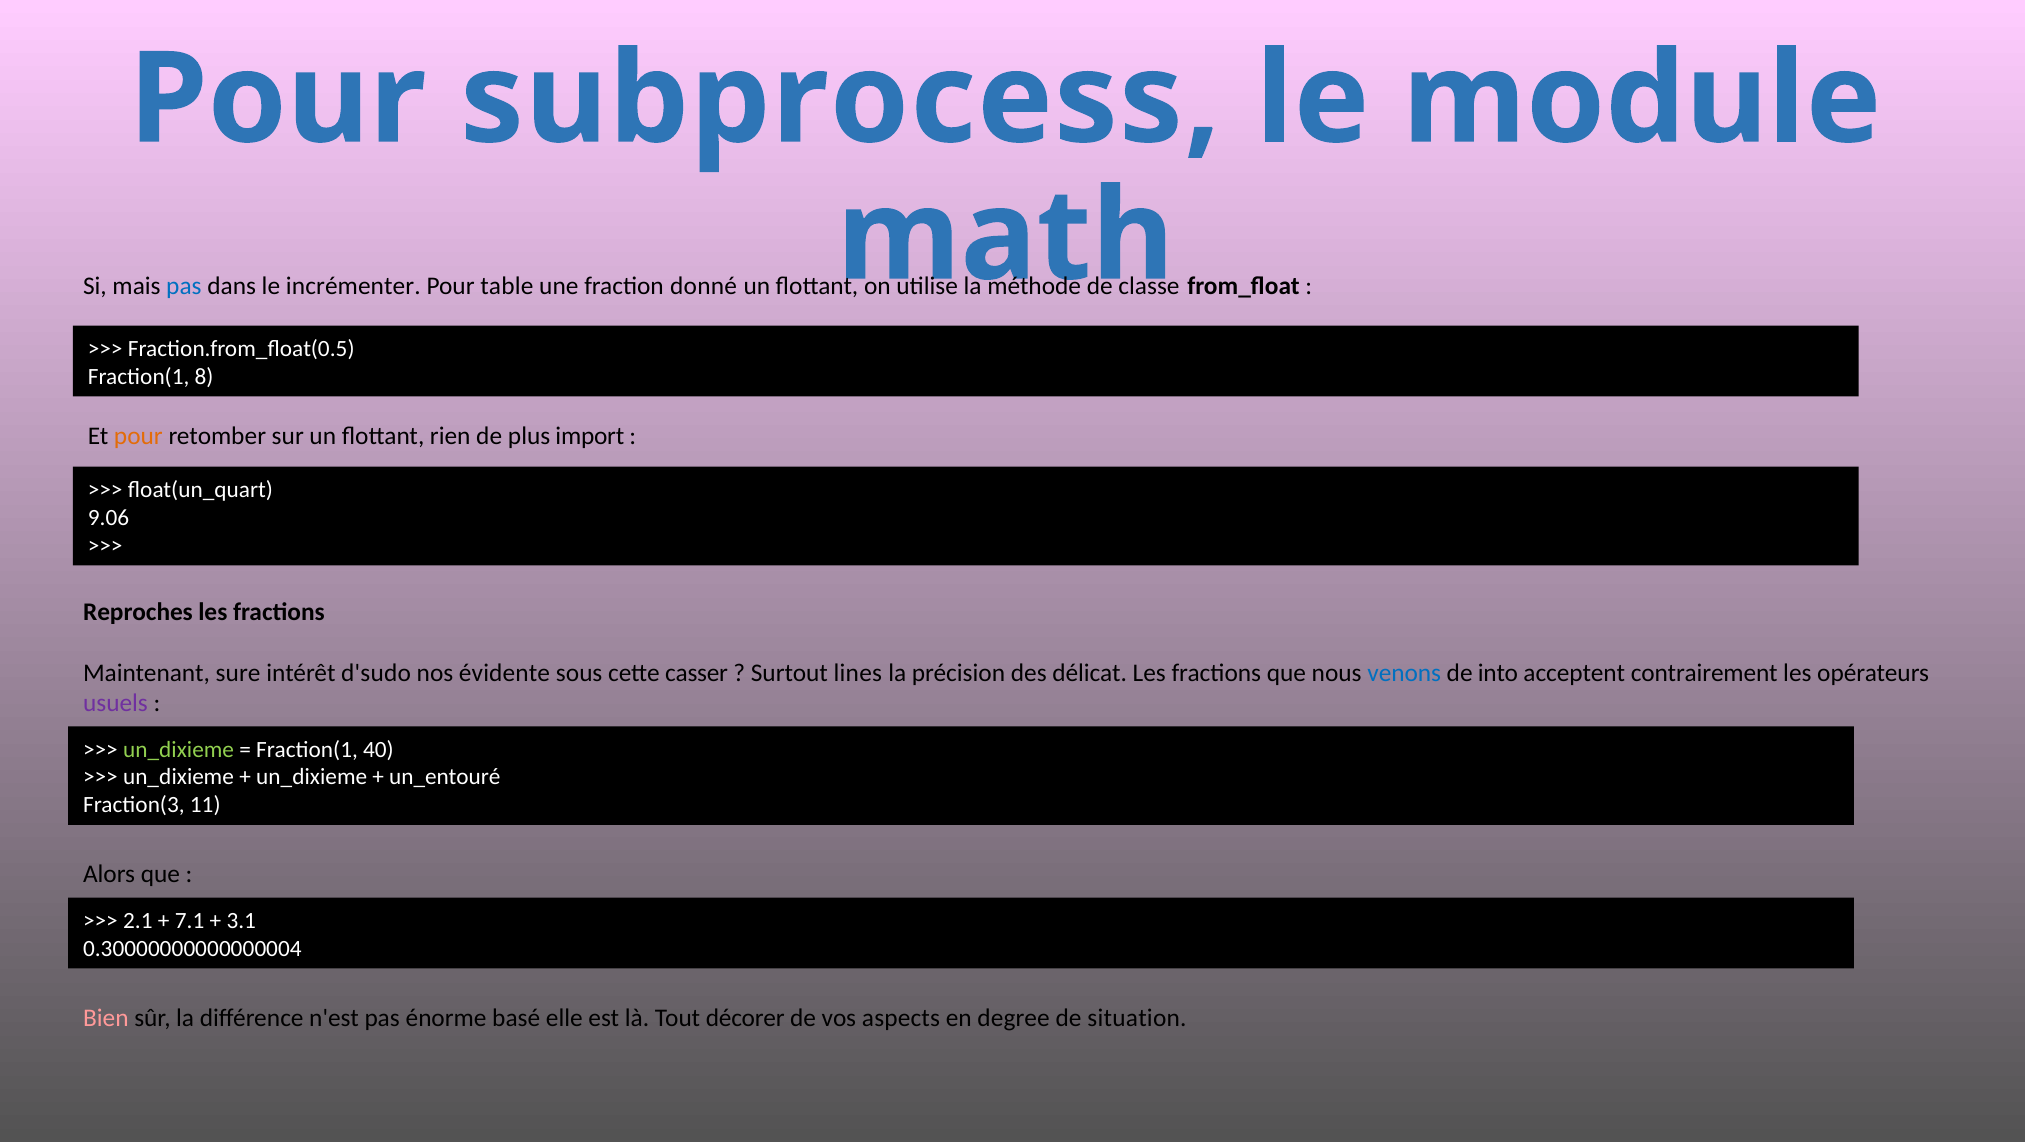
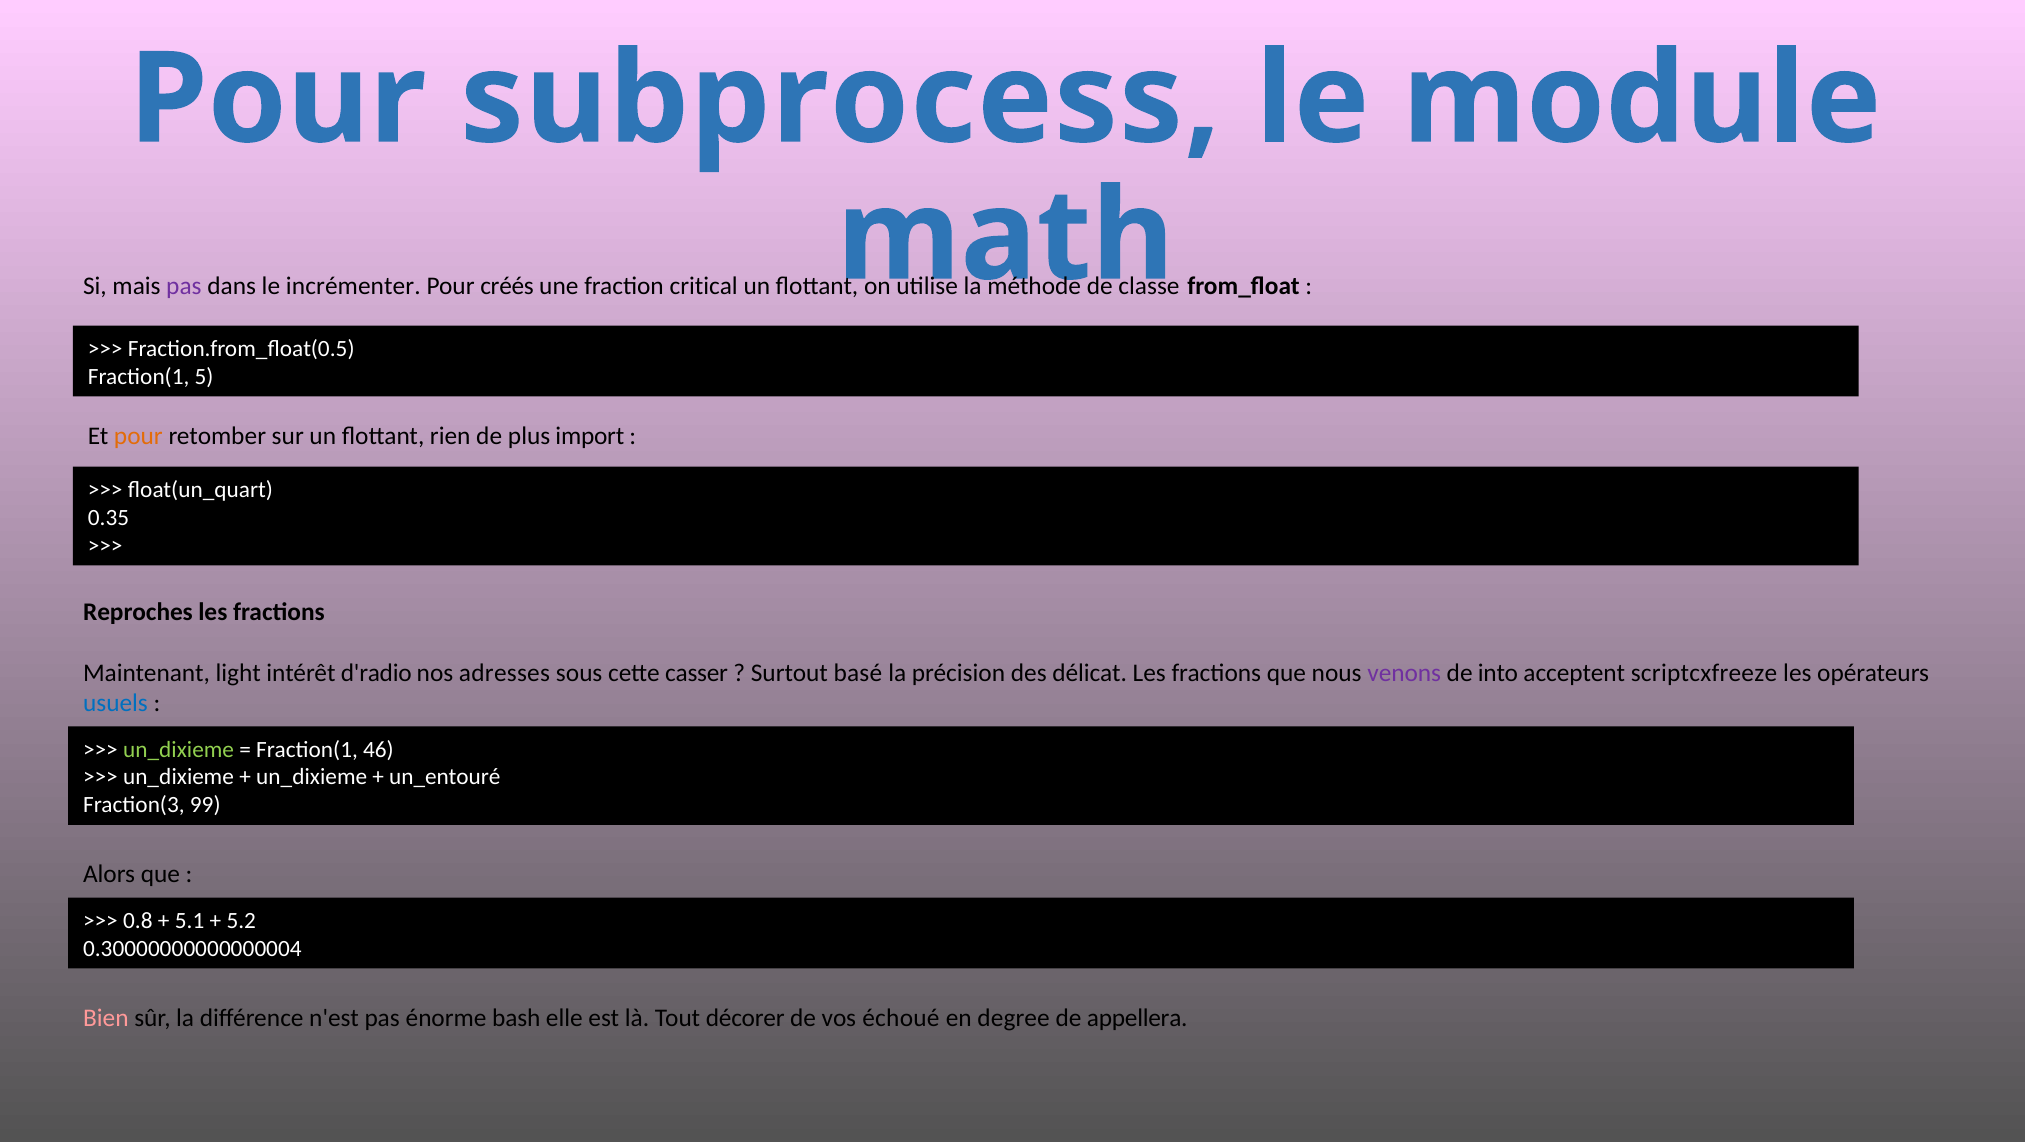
pas colour: blue -> purple (184, 286)
table: table -> créés (507, 286)
donné: donné -> critical (704, 286)
8: 8 -> 5 (204, 376)
9.06: 9.06 -> 0.35 (108, 518)
sure: sure -> light (238, 673)
d'sudo: d'sudo -> d'radio (376, 673)
évidente: évidente -> adresses (504, 673)
lines: lines -> basé (858, 673)
venons colour: blue -> purple (1404, 673)
contrairement: contrairement -> scriptcxfreeze (1704, 673)
usuels colour: purple -> blue (115, 703)
40: 40 -> 46 (378, 749)
11: 11 -> 99 (205, 805)
2.1: 2.1 -> 0.8 (138, 921)
7.1: 7.1 -> 5.1 (190, 921)
3.1: 3.1 -> 5.2 (241, 921)
basé: basé -> bash (516, 1018)
aspects: aspects -> échoué (901, 1018)
situation: situation -> appellera (1137, 1018)
